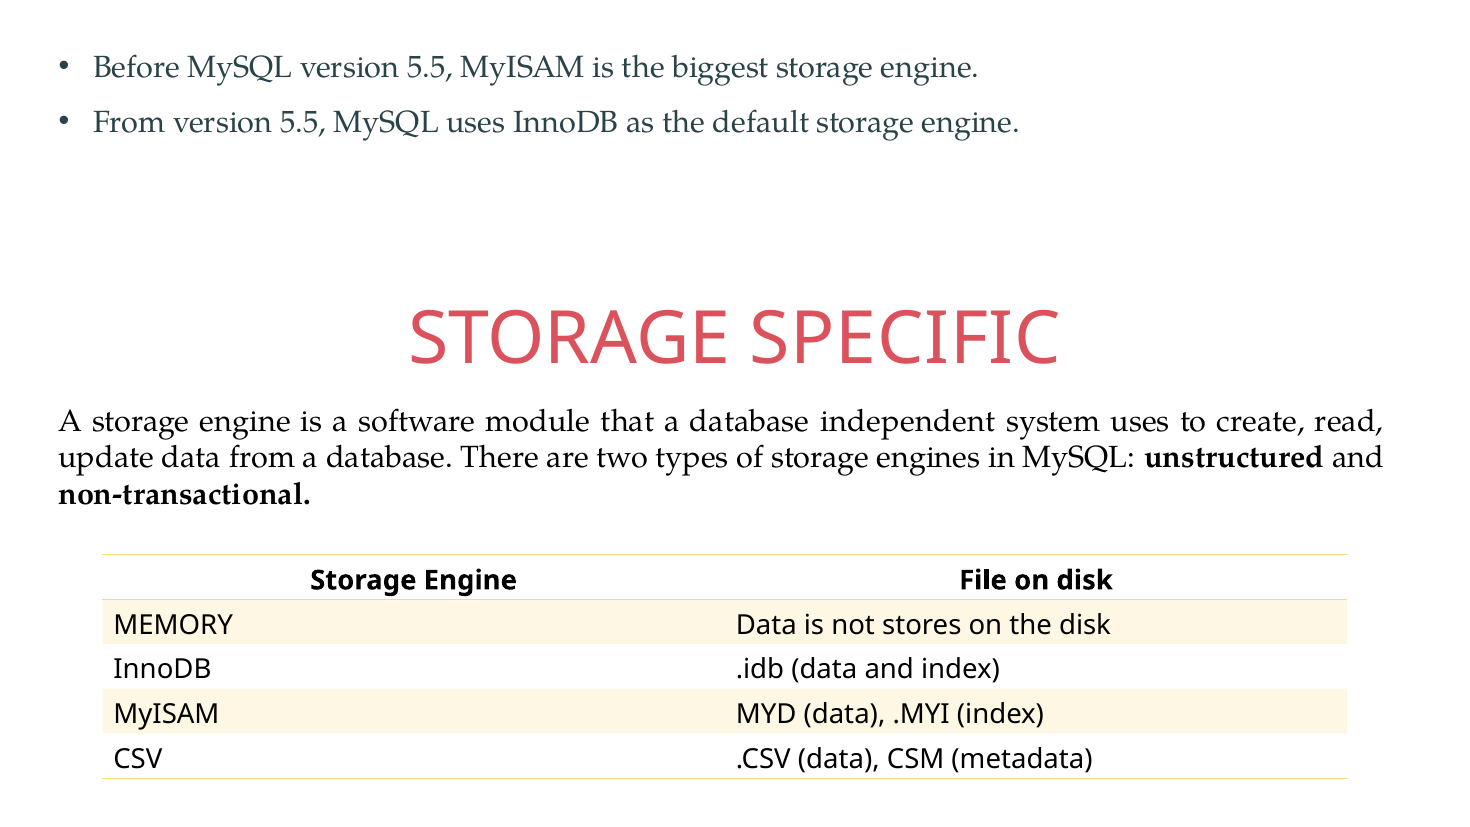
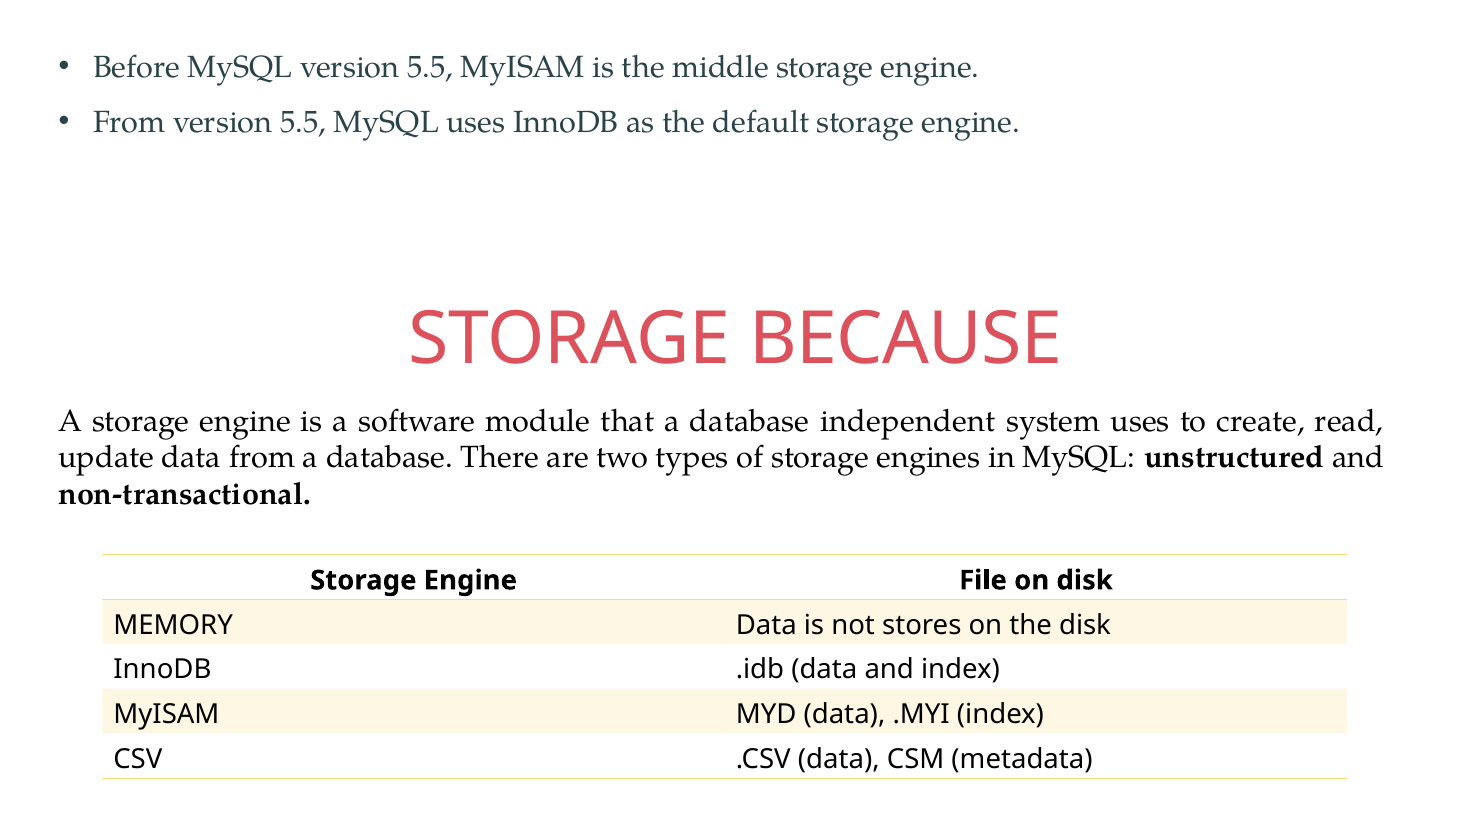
biggest: biggest -> middle (721, 67)
SPECIFIC: SPECIFIC -> BECAUSE (906, 339)
